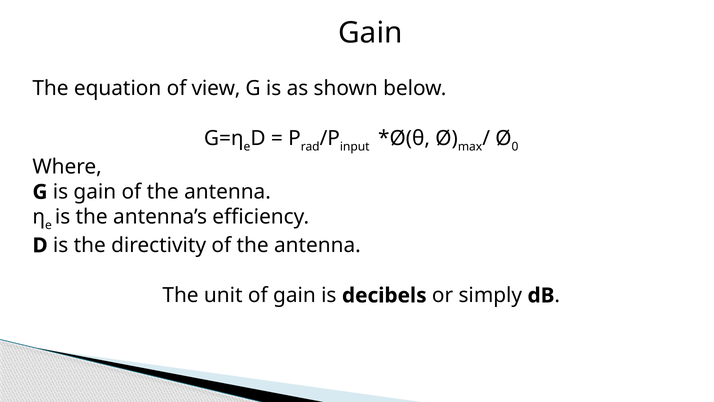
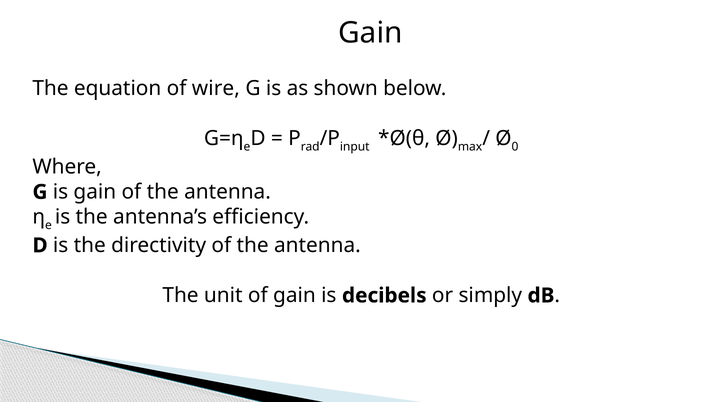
view: view -> wire (216, 88)
